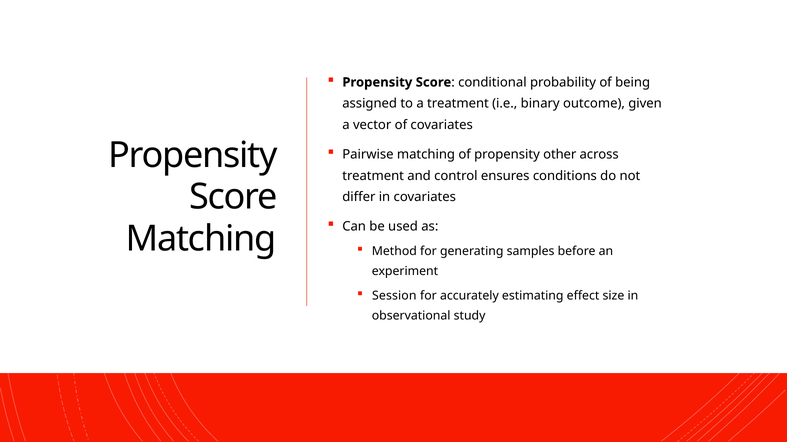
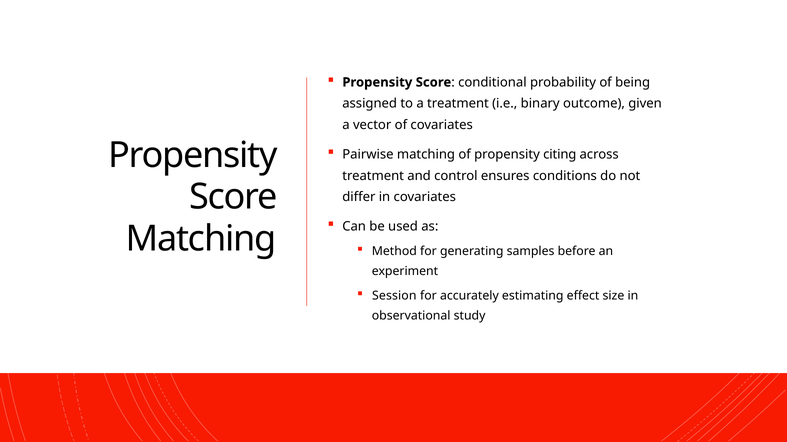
other: other -> citing (560, 155)
